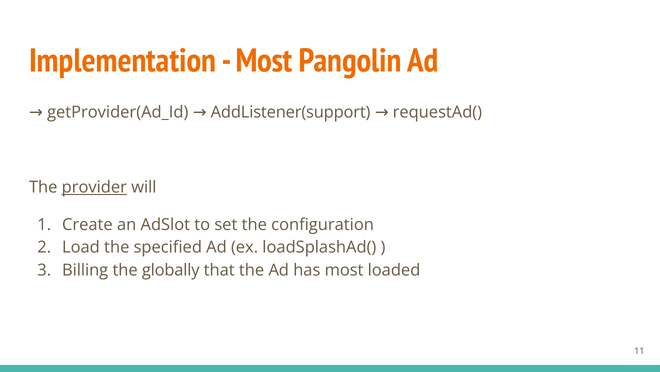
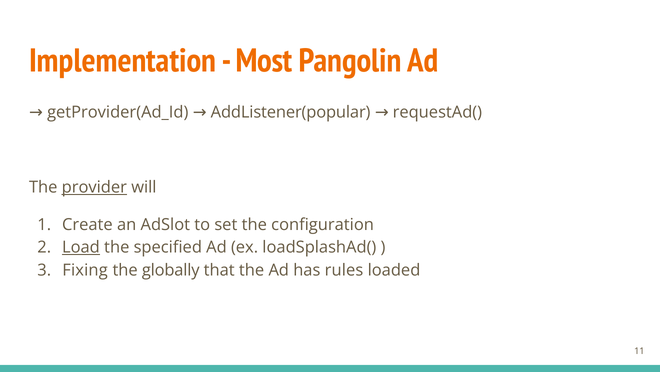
AddListener(support: AddListener(support -> AddListener(popular (291, 112)
Load underline: none -> present (81, 247)
Billing: Billing -> Fixing (85, 270)
has most: most -> rules (344, 270)
